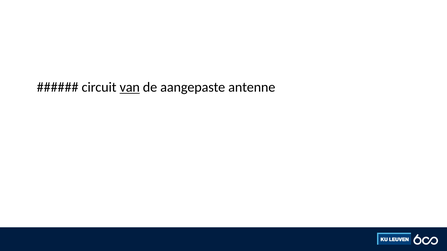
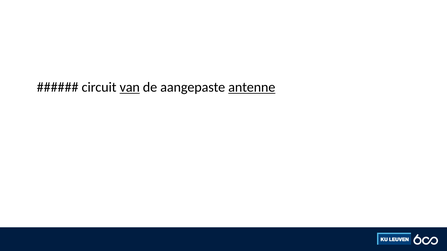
antenne underline: none -> present (252, 87)
